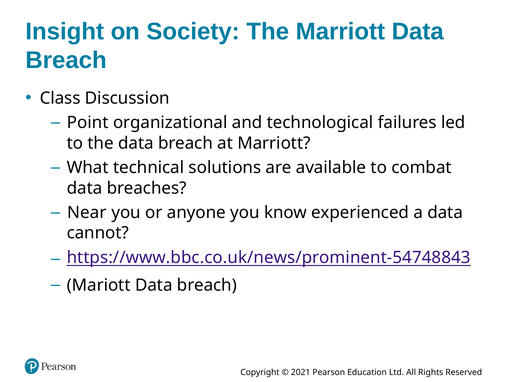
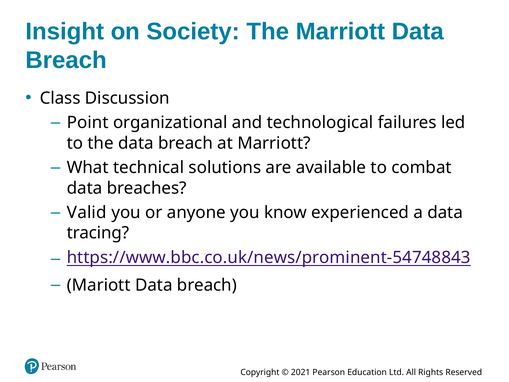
Near: Near -> Valid (87, 213)
cannot: cannot -> tracing (98, 233)
